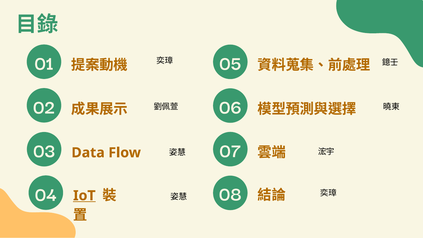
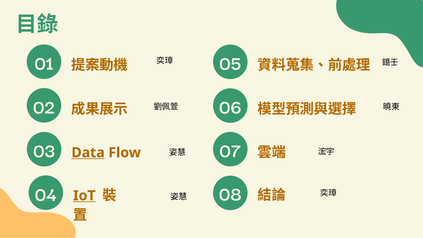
Data underline: none -> present (88, 153)
